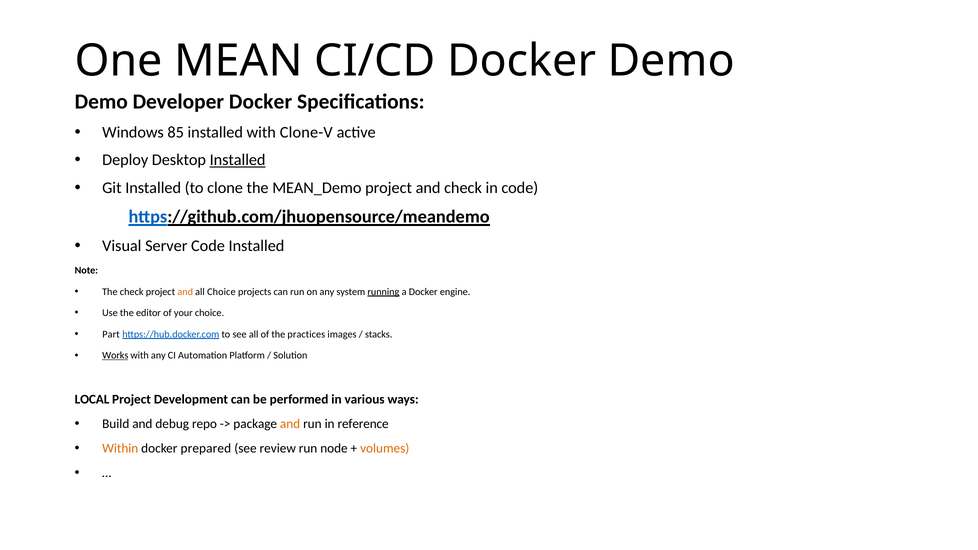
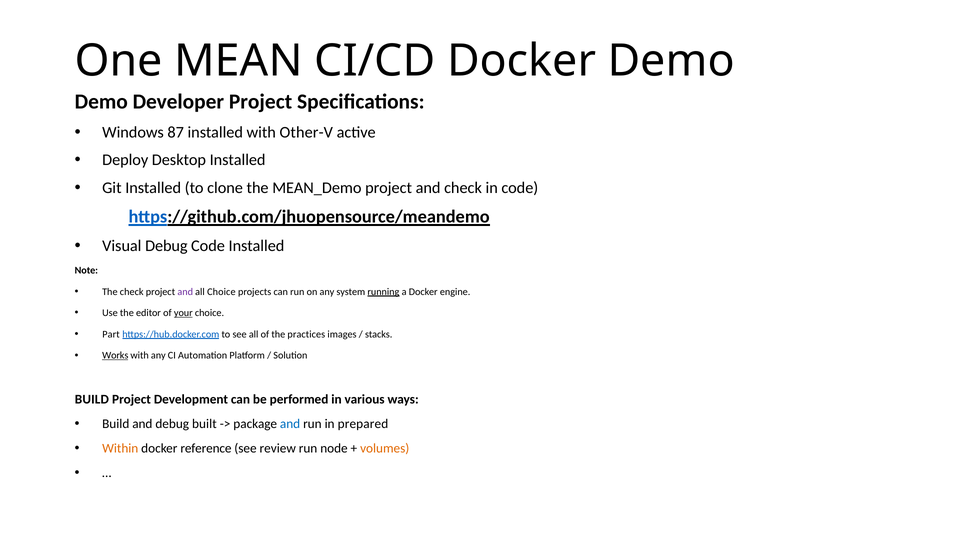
Developer Docker: Docker -> Project (261, 102)
85: 85 -> 87 (176, 132)
Clone-V: Clone-V -> Other-V (306, 132)
Installed underline: present -> none (238, 160)
Visual Server: Server -> Debug (166, 246)
and colour: orange -> purple (185, 292)
your underline: none -> present (183, 313)
LOCAL: LOCAL -> BUILD (92, 400)
repo: repo -> built (204, 424)
and colour: orange -> blue (290, 424)
reference: reference -> prepared (363, 424)
prepared: prepared -> reference (206, 449)
